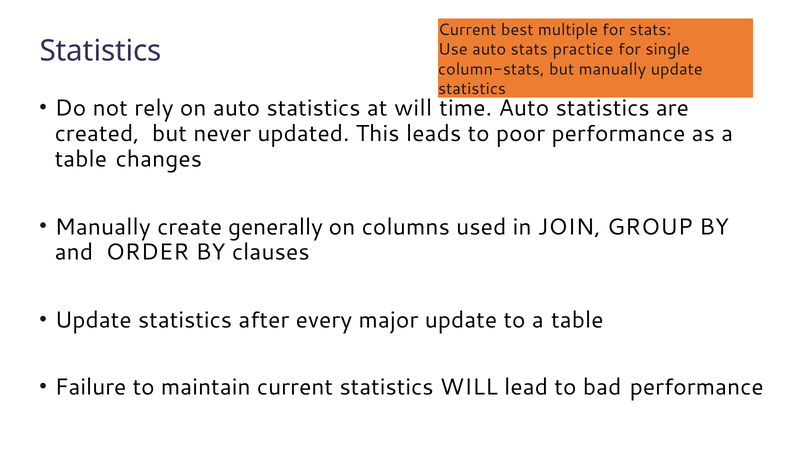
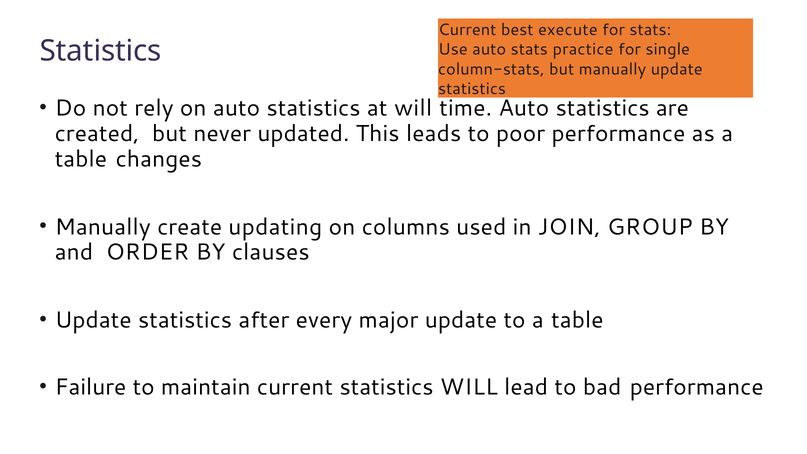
multiple: multiple -> execute (568, 30)
generally: generally -> updating (275, 227)
